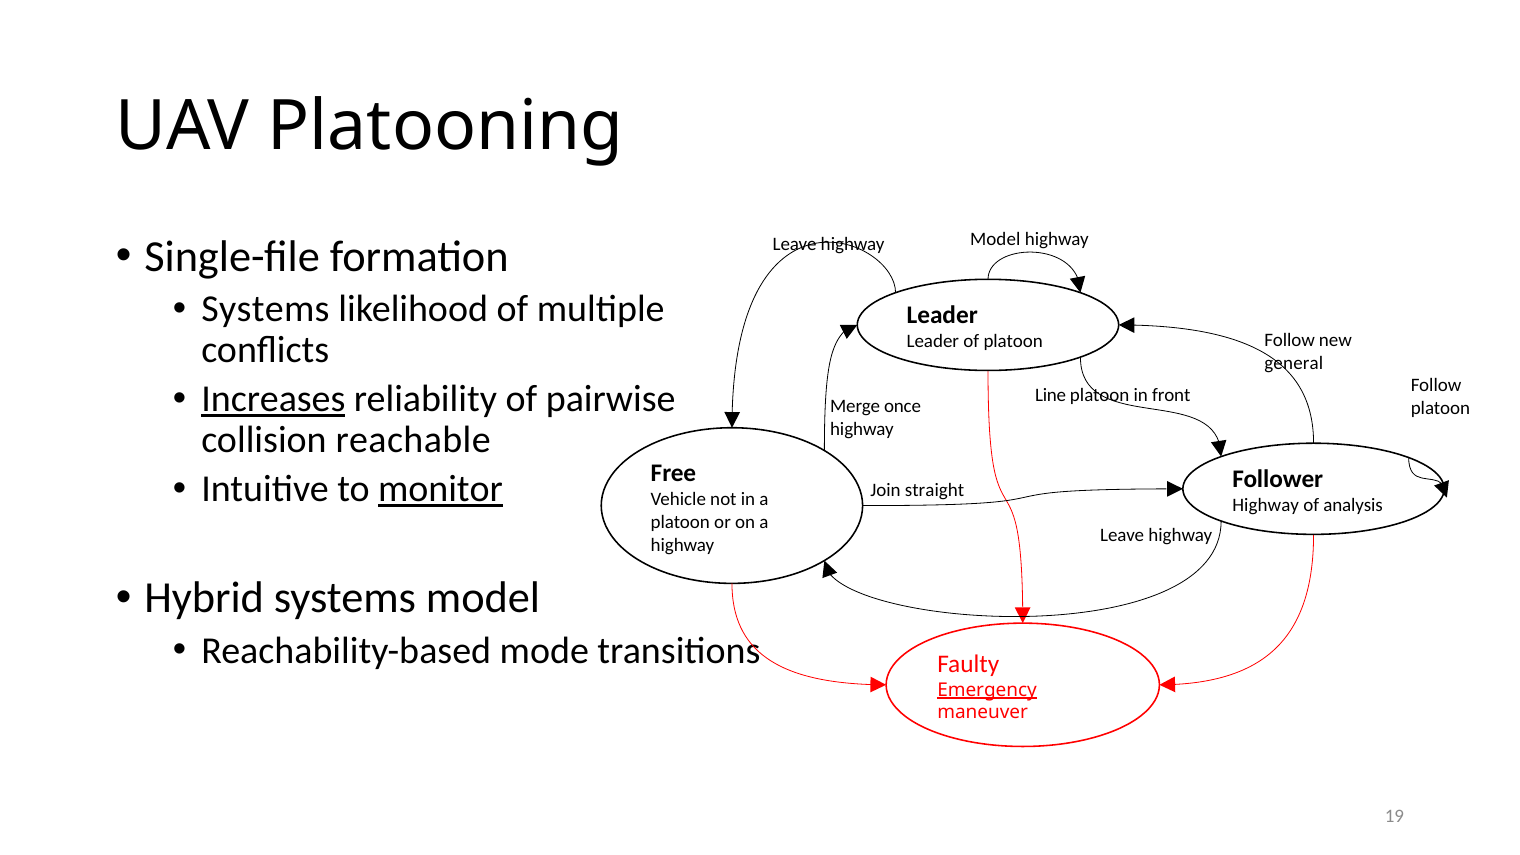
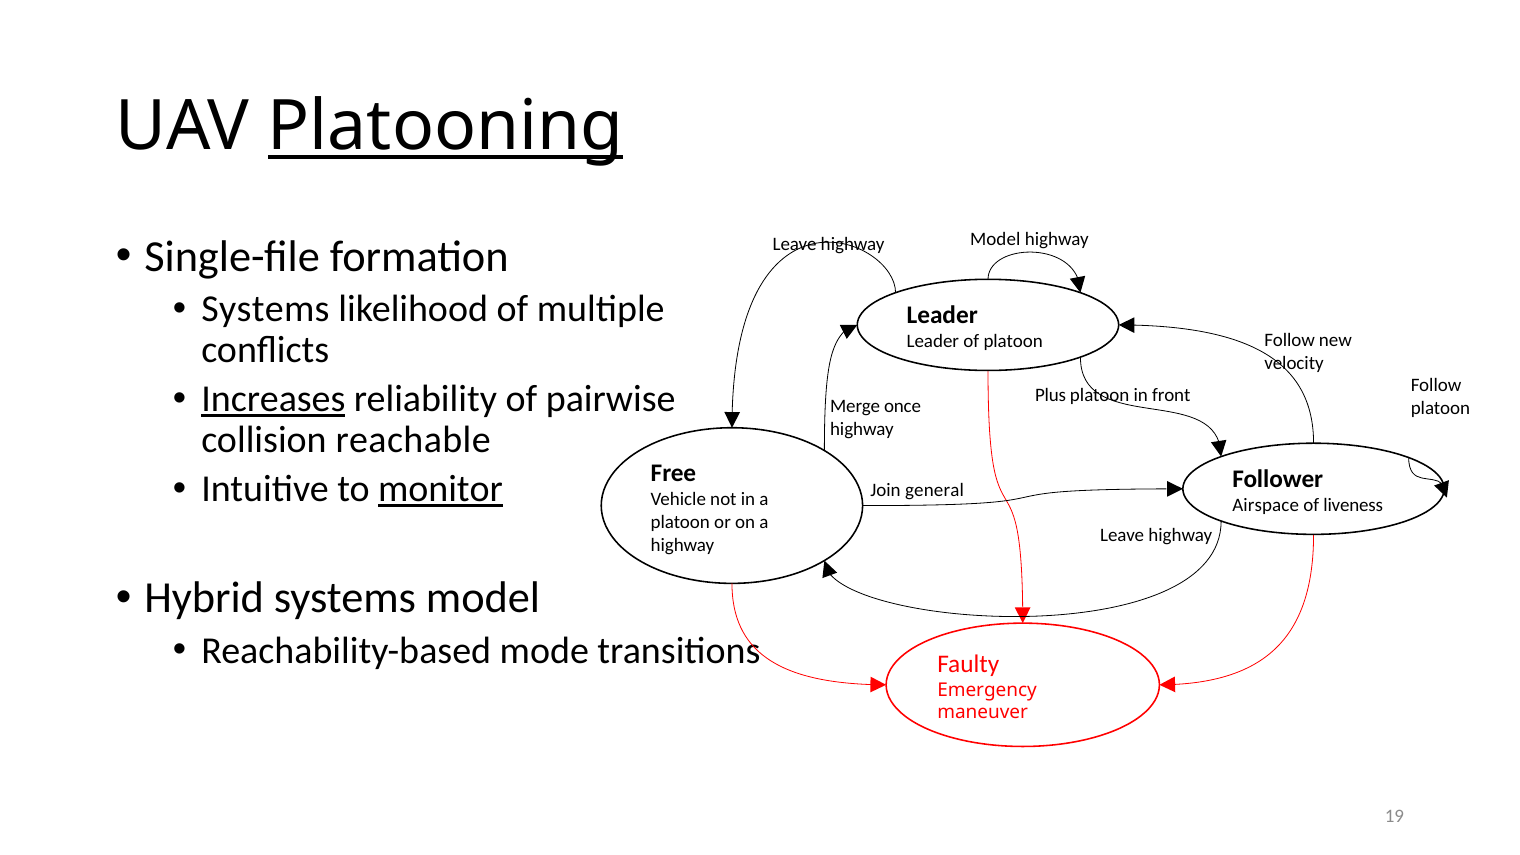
Platooning underline: none -> present (445, 127)
general: general -> velocity (1294, 363)
Line: Line -> Plus (1051, 395)
straight: straight -> general (934, 491)
Highway: Highway -> Airspace (1266, 505)
analysis: analysis -> liveness (1353, 505)
Emergency underline: present -> none (987, 690)
